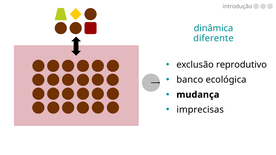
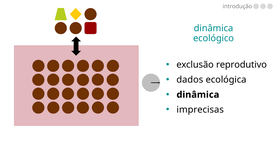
diferente: diferente -> ecológico (214, 38)
banco: banco -> dados (190, 80)
mudança: mudança -> dinâmica (198, 95)
